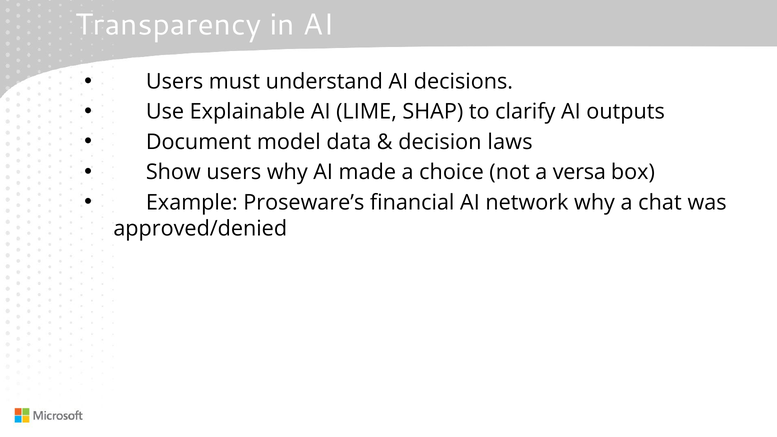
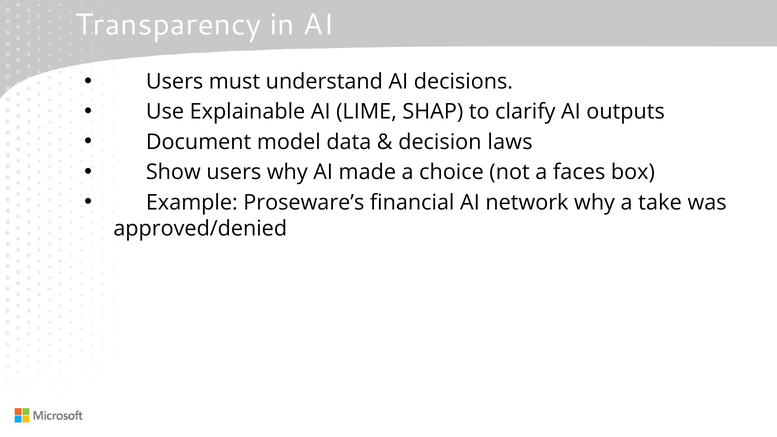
versa: versa -> faces (579, 172)
chat: chat -> take (660, 203)
